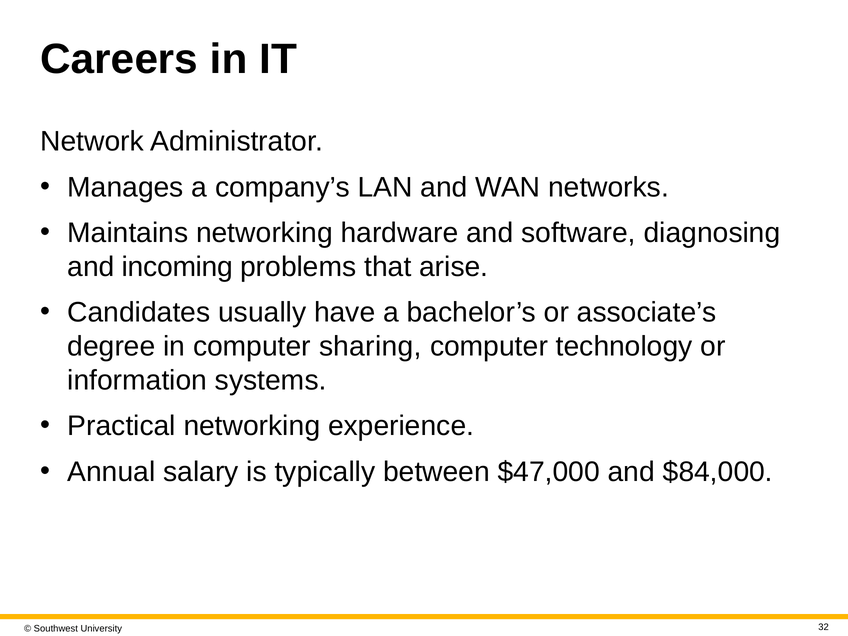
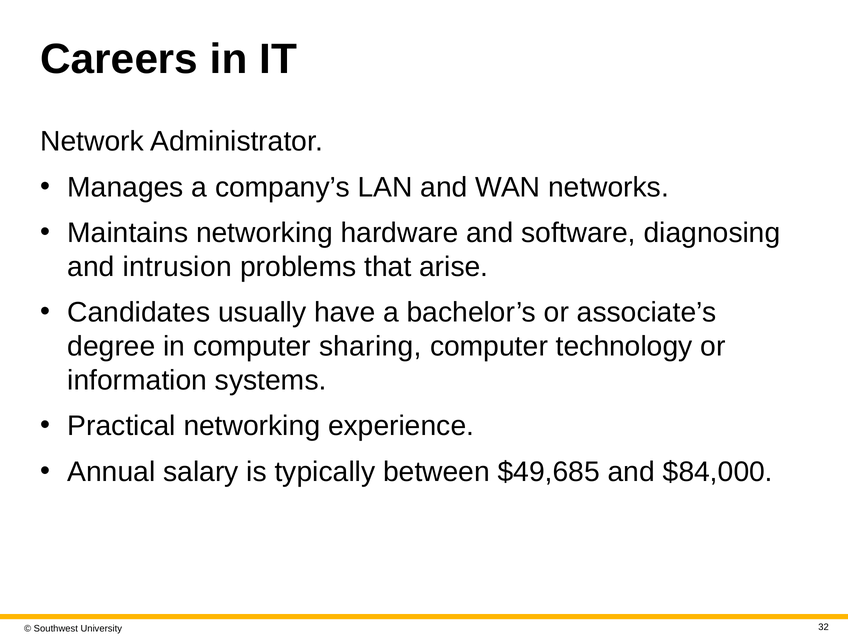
incoming: incoming -> intrusion (177, 267)
$47,000: $47,000 -> $49,685 (549, 472)
